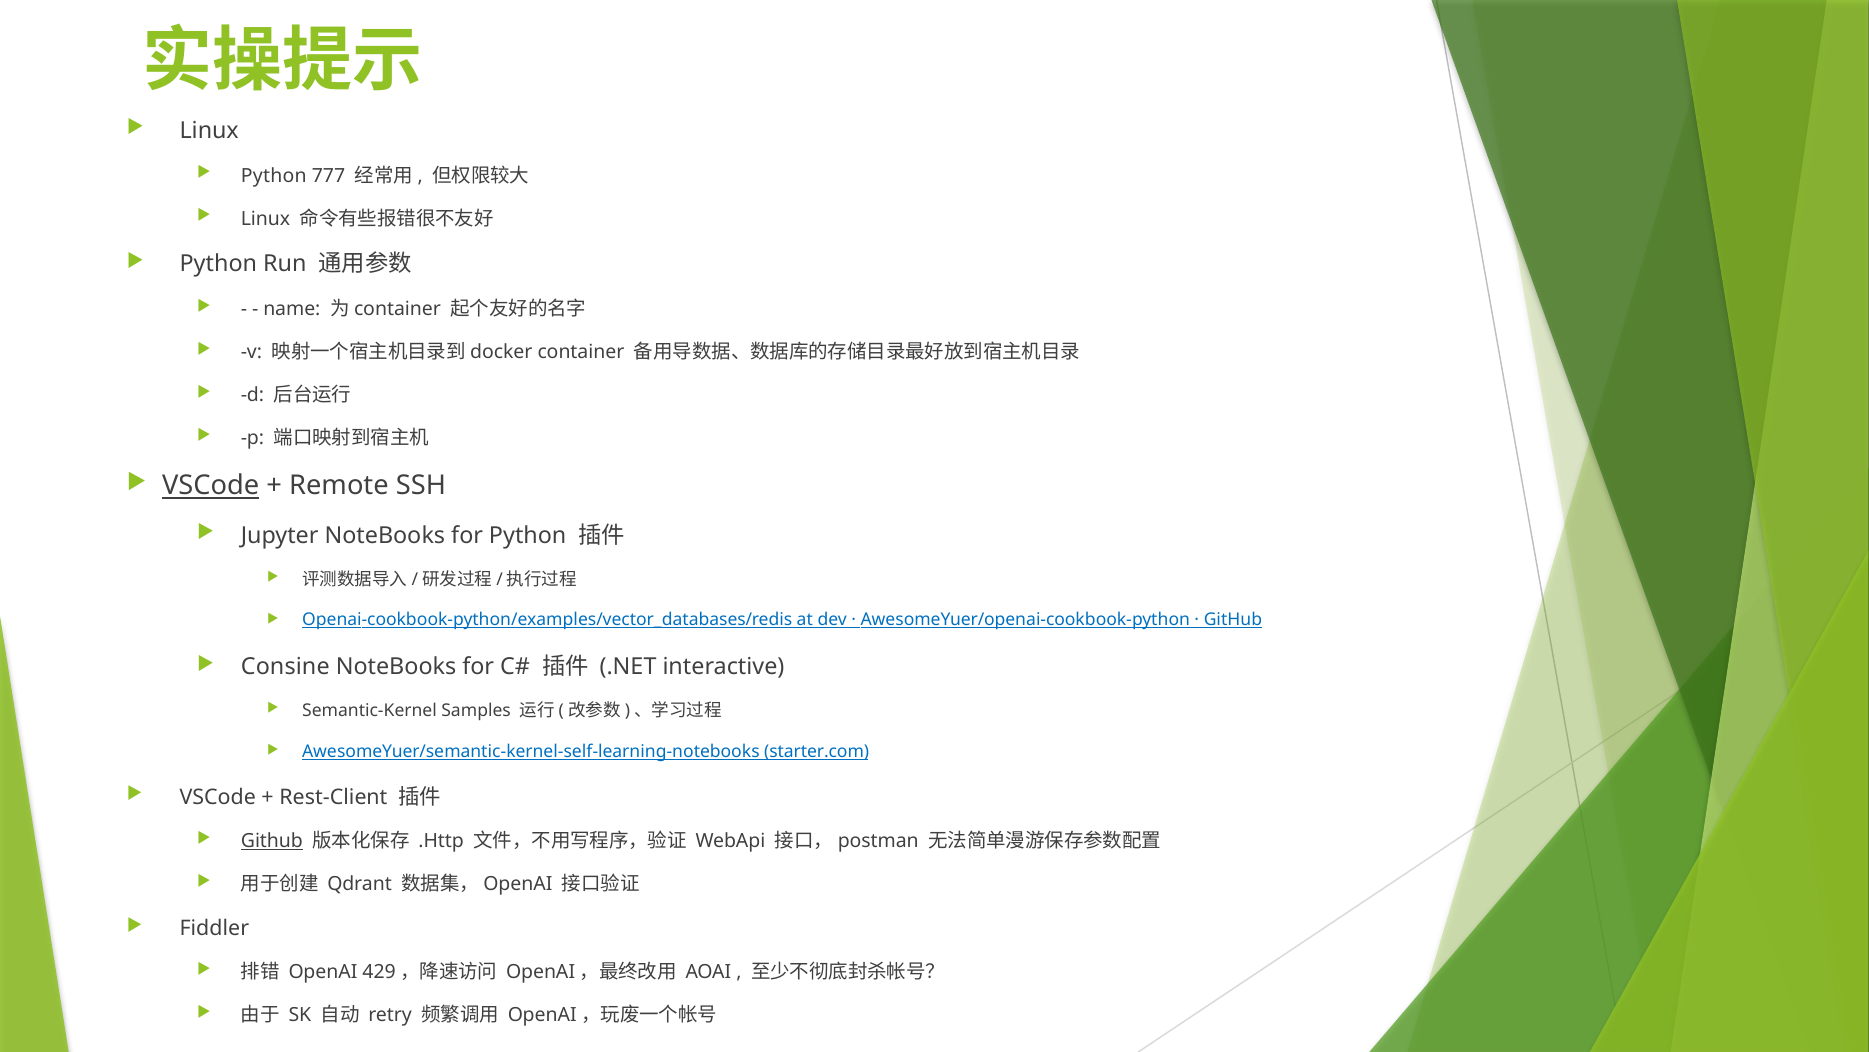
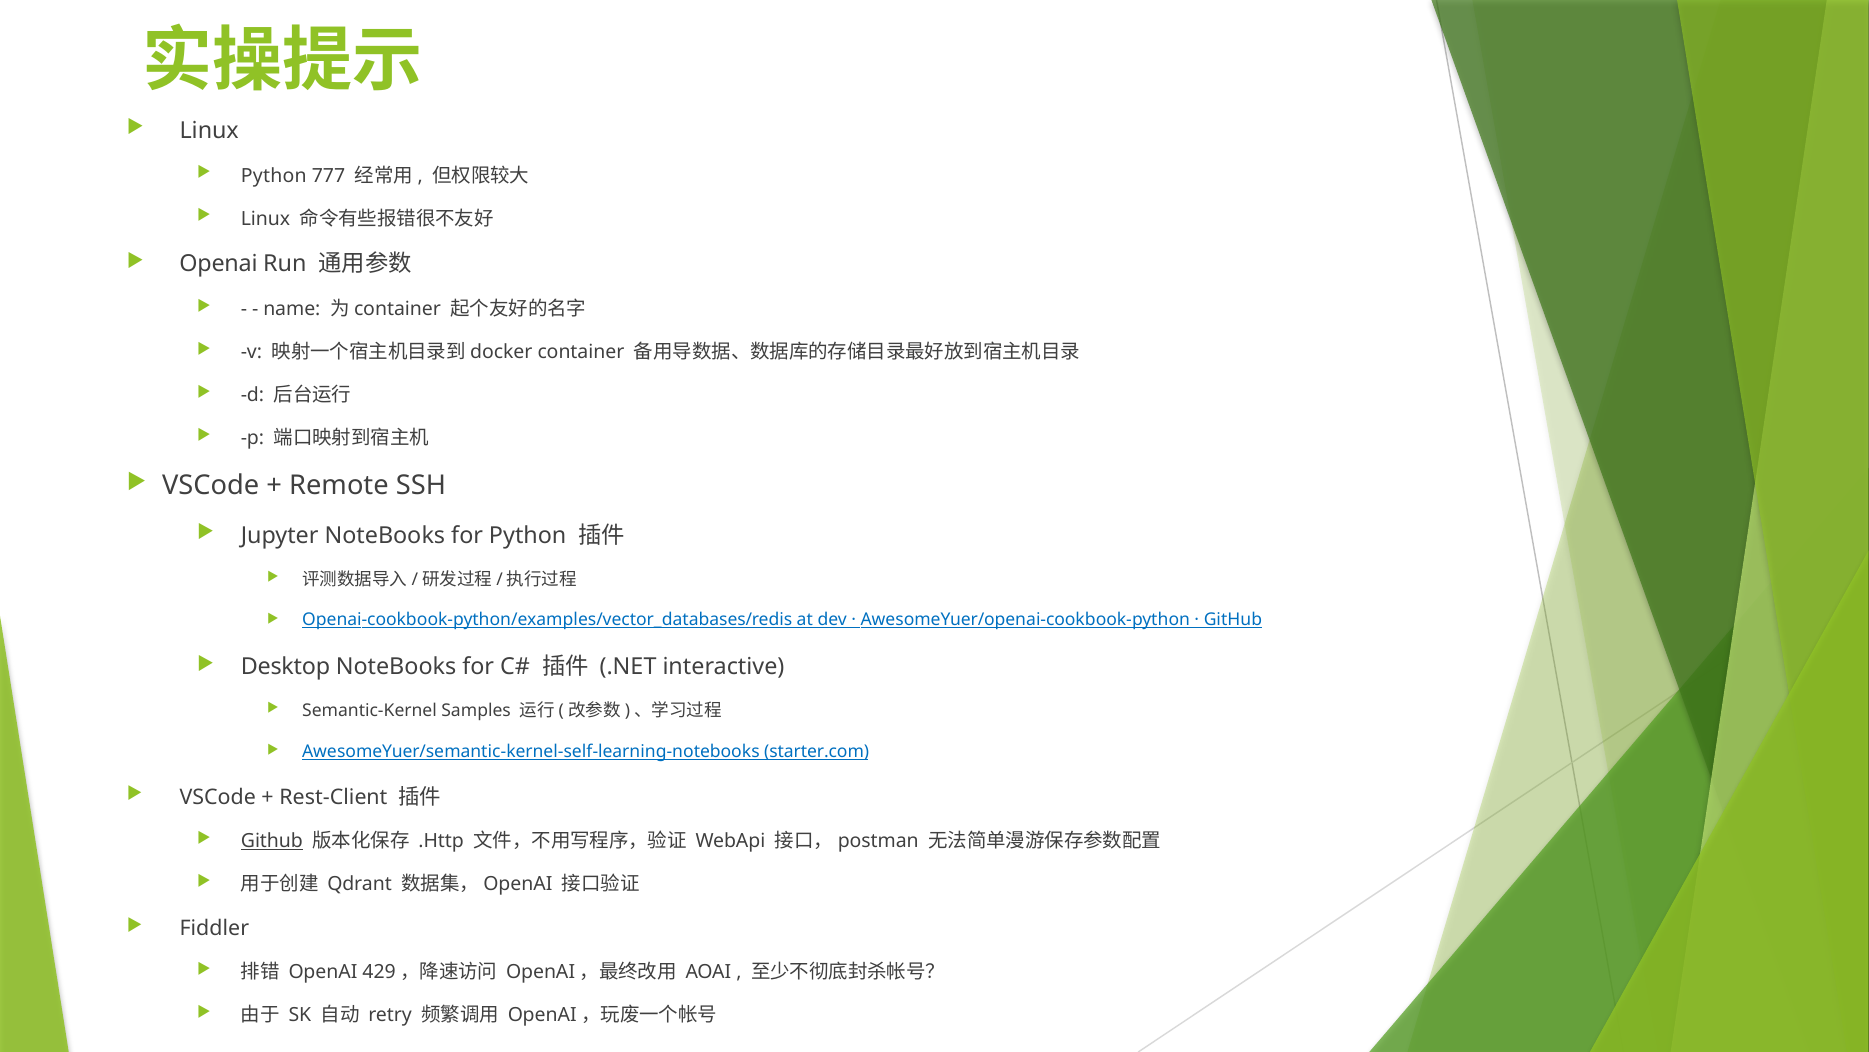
Python: Python -> Openai (218, 264)
VSCode underline: present -> none (211, 486)
Consine: Consine -> Desktop (285, 667)
